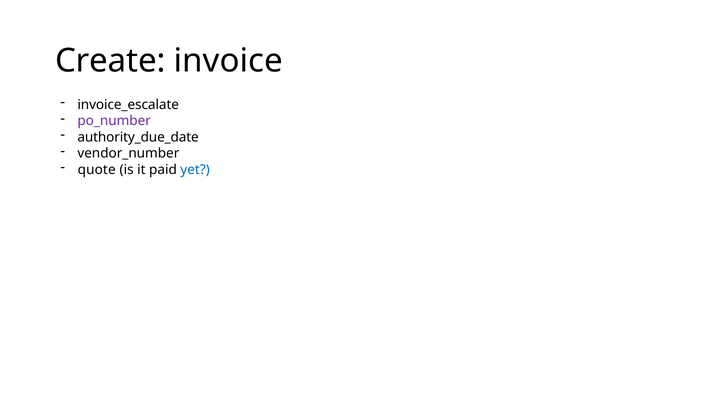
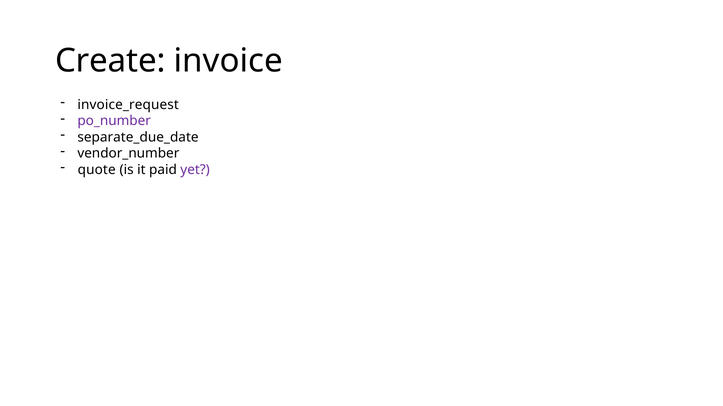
invoice_escalate: invoice_escalate -> invoice_request (128, 105)
authority_due_date: authority_due_date -> separate_due_date (138, 137)
yet colour: blue -> purple (195, 170)
